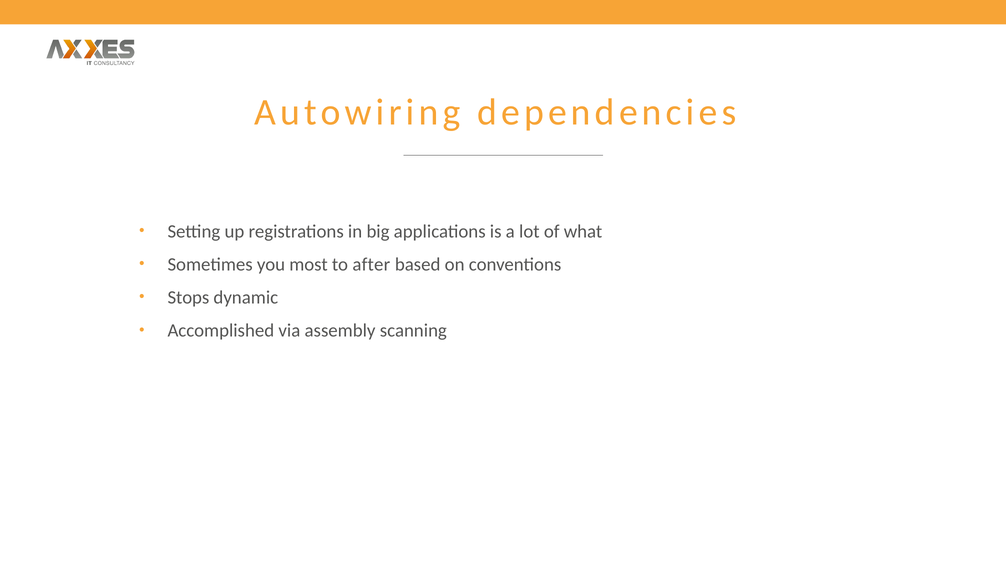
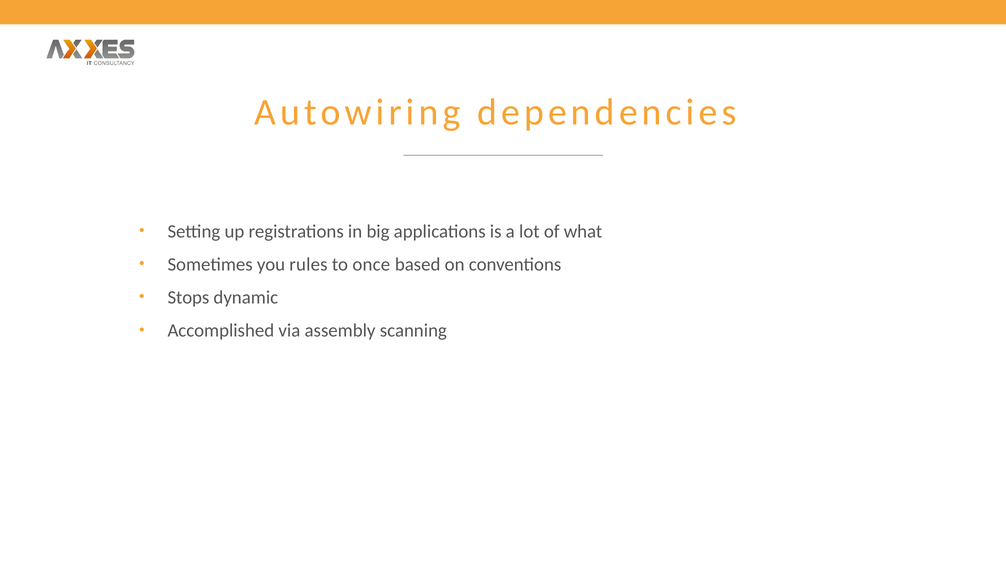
most: most -> rules (308, 264)
after: after -> once (371, 264)
